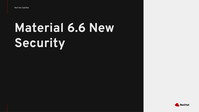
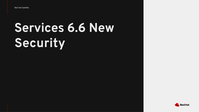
Material: Material -> Services (39, 28)
